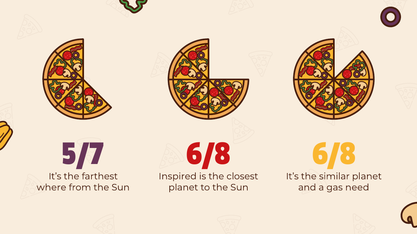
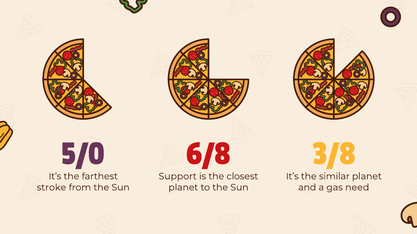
5/7: 5/7 -> 5/0 (83, 153)
6/8: 6/8 -> 3/8 (334, 153)
Inspired: Inspired -> Support (178, 177)
where: where -> stroke (51, 188)
